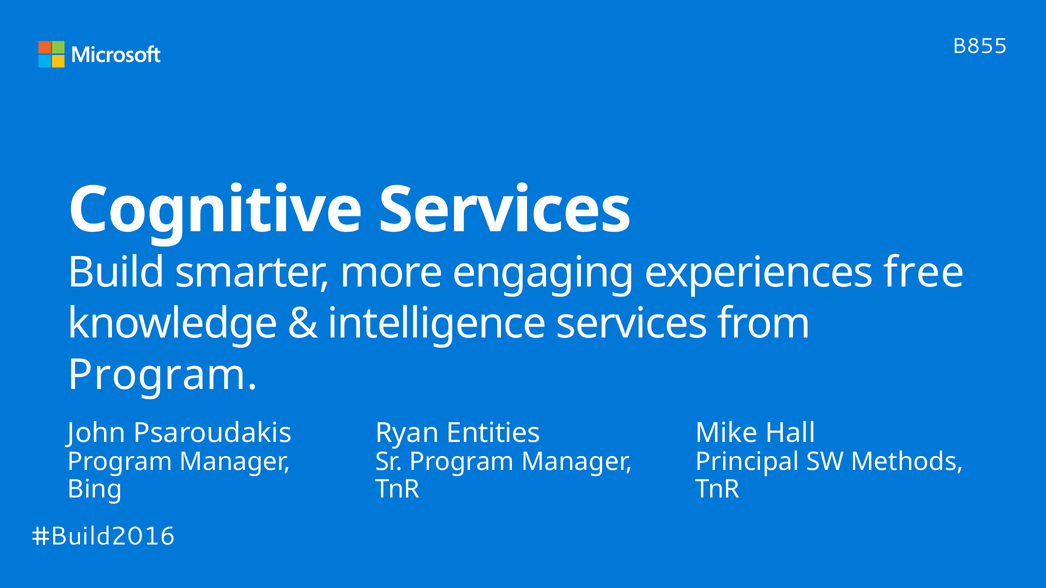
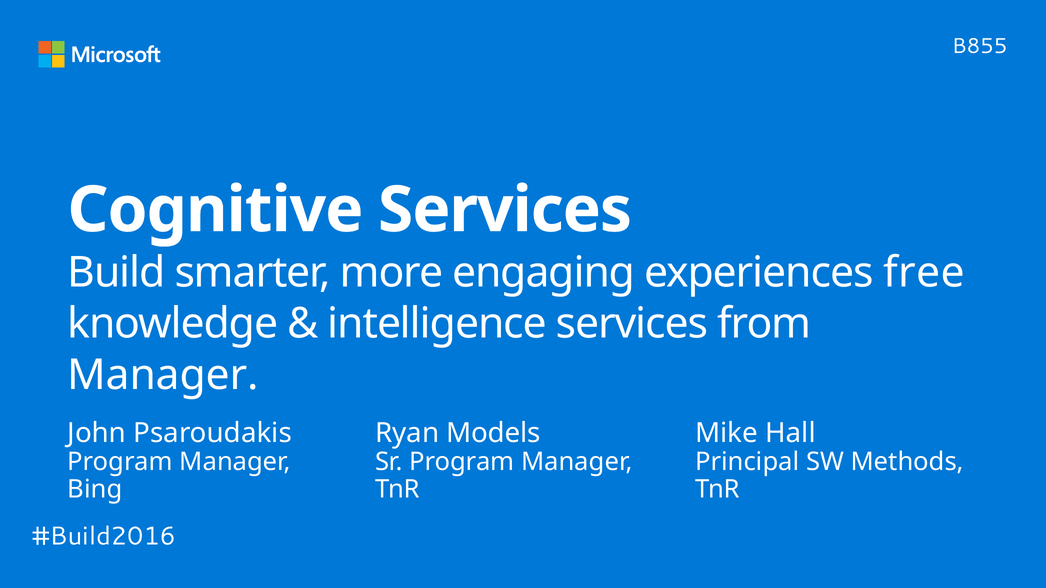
Program: Program -> Manager (163, 375)
Entities: Entities -> Models (493, 433)
